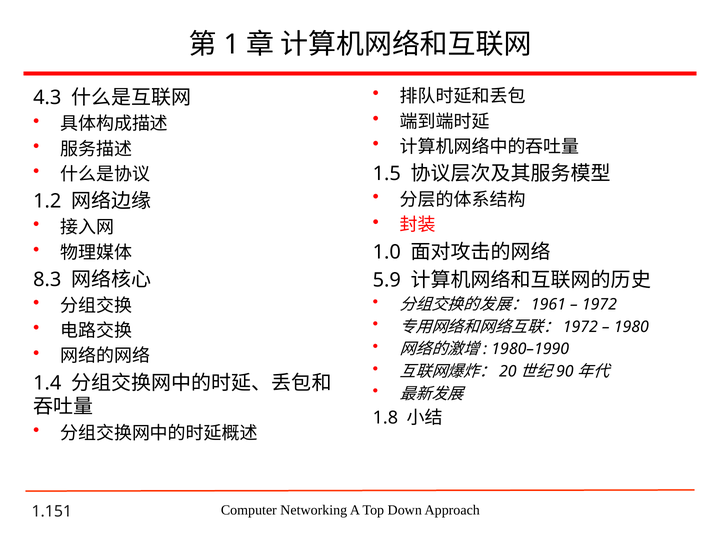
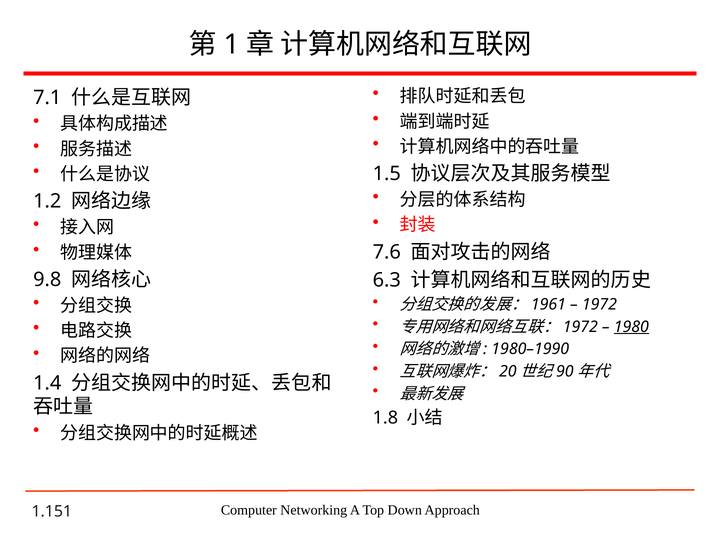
4.3: 4.3 -> 7.1 (47, 98)
1.0: 1.0 -> 7.6 (387, 252)
8.3: 8.3 -> 9.8 (47, 280)
5.9: 5.9 -> 6.3 (387, 280)
1980 underline: none -> present (631, 327)
